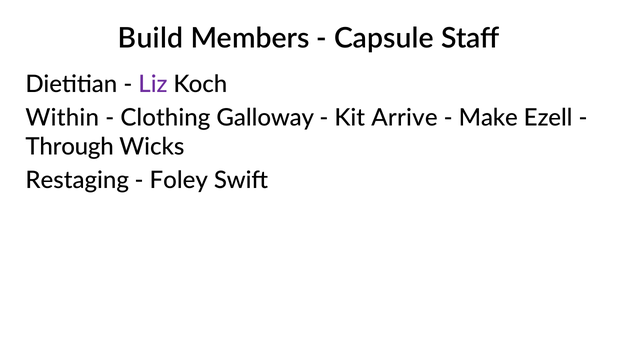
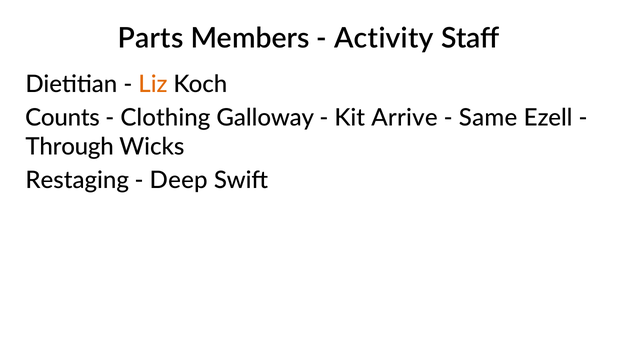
Build: Build -> Parts (151, 38)
Capsule: Capsule -> Activity (384, 38)
Liz colour: purple -> orange (153, 84)
Within: Within -> Counts (63, 118)
Make: Make -> Same (488, 118)
Foley: Foley -> Deep (179, 181)
